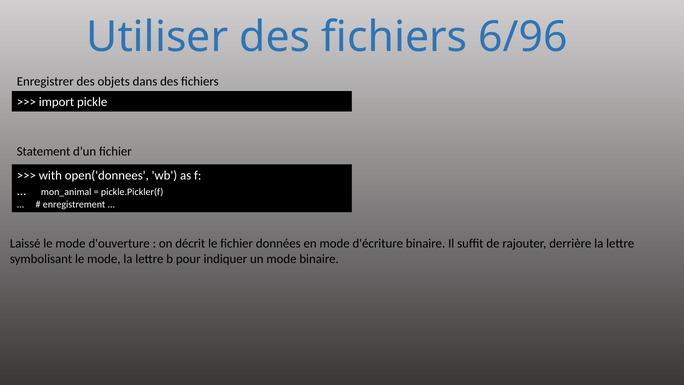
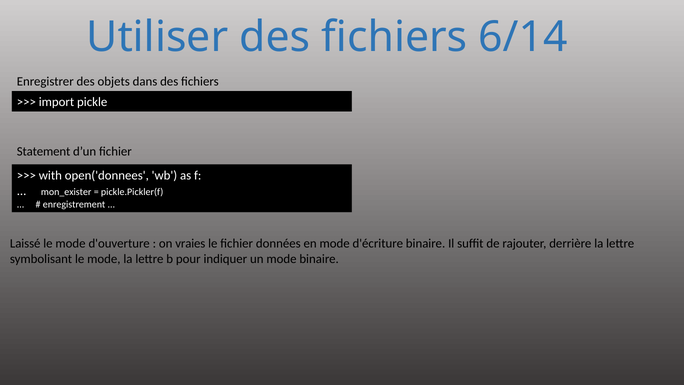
6/96: 6/96 -> 6/14 (523, 37)
mon_animal: mon_animal -> mon_exister (66, 192)
décrit: décrit -> vraies (190, 244)
